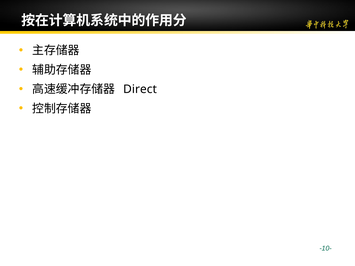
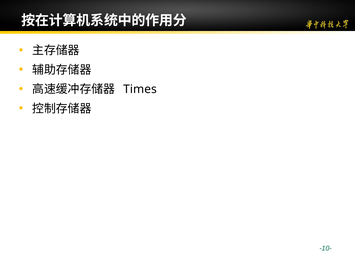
Direct: Direct -> Times (140, 89)
